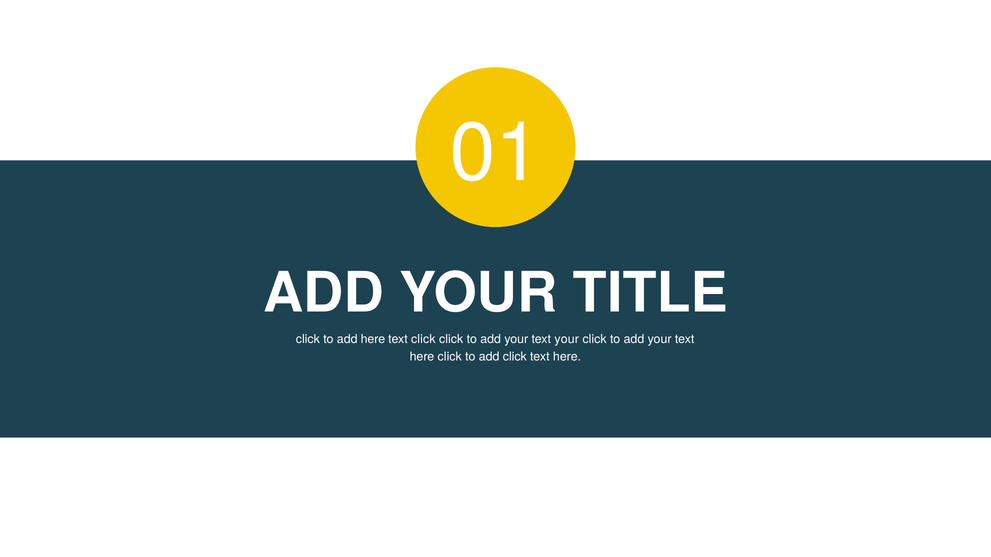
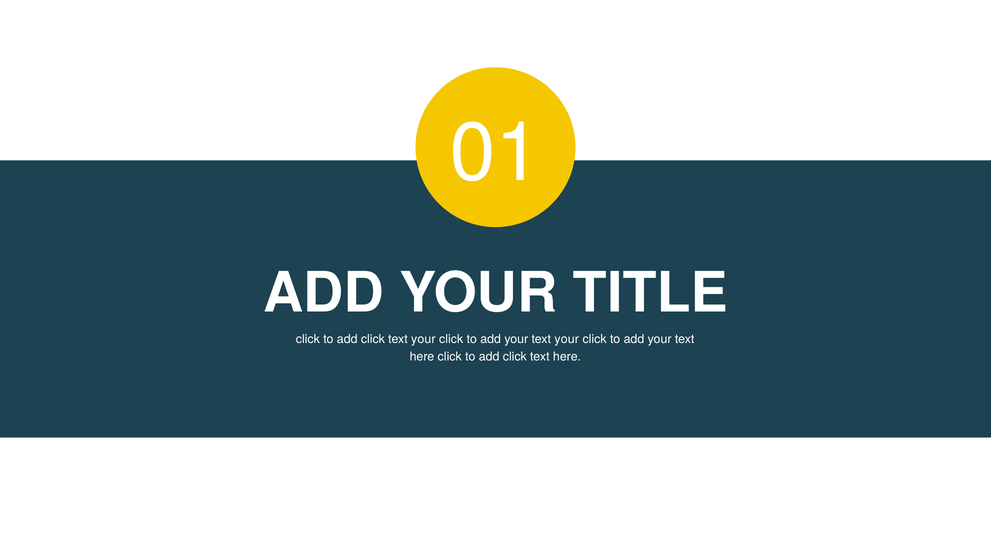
here: here -> click (373, 339)
click: click -> your (423, 339)
